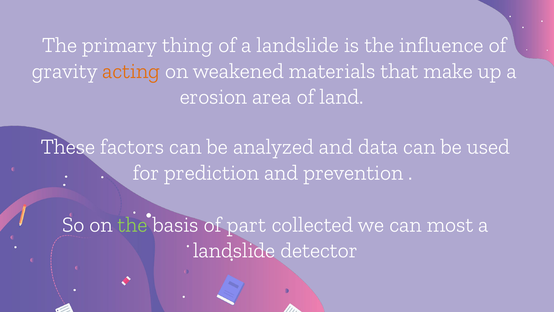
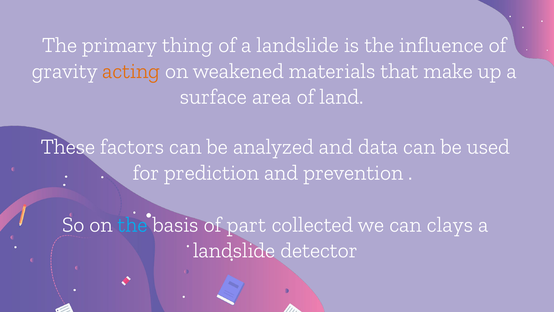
erosion: erosion -> surface (213, 97)
the colour: light green -> light blue (133, 224)
most: most -> clays (450, 224)
